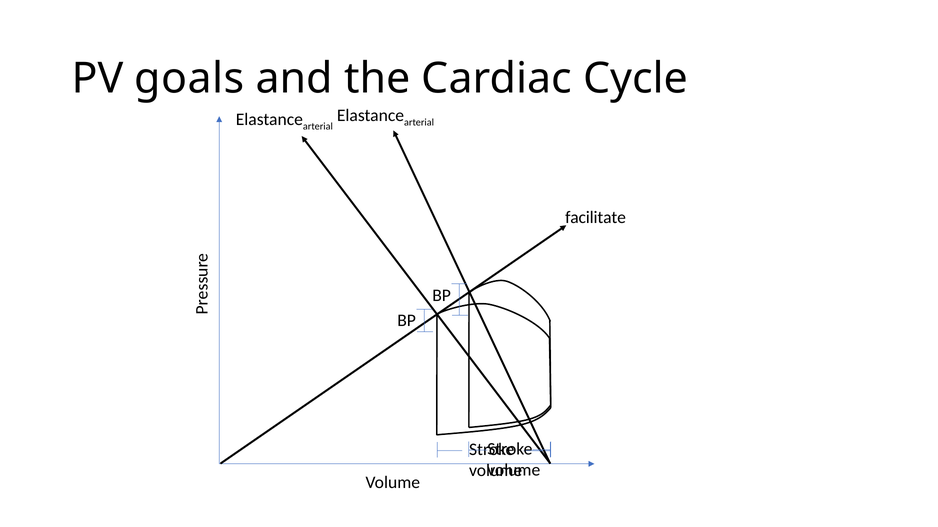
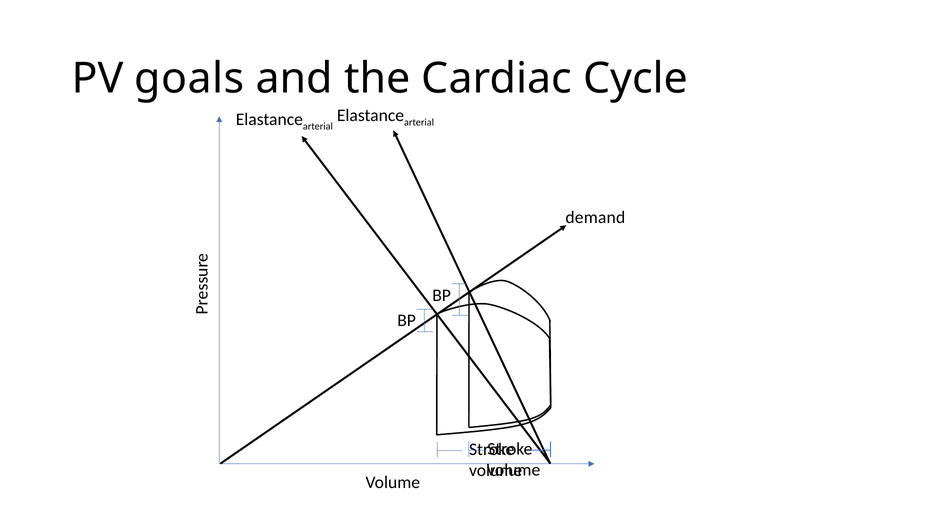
facilitate: facilitate -> demand (595, 218)
